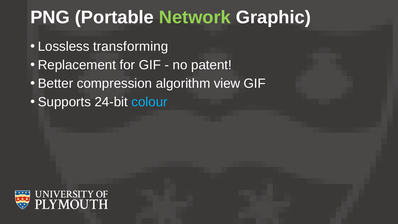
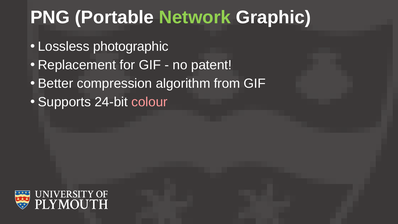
transforming: transforming -> photographic (131, 46)
view: view -> from (227, 83)
colour colour: light blue -> pink (150, 102)
